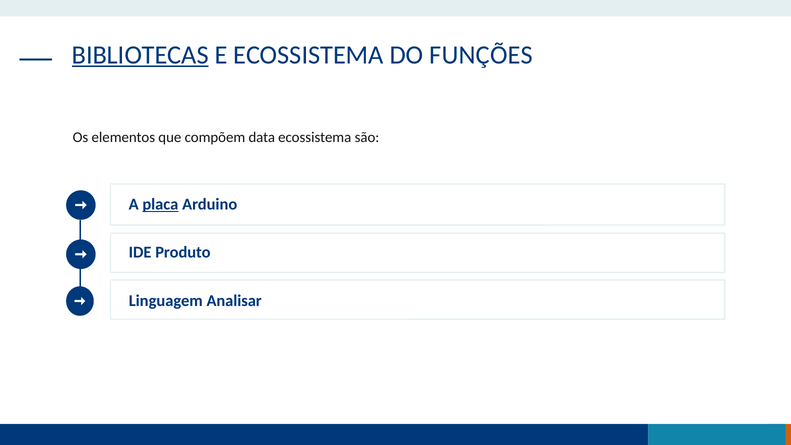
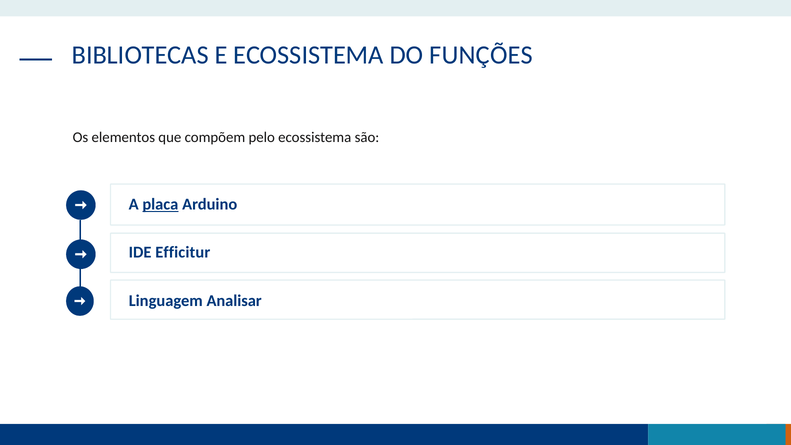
BIBLIOTECAS underline: present -> none (140, 55)
data: data -> pelo (262, 137)
Produto: Produto -> Efficitur (183, 253)
